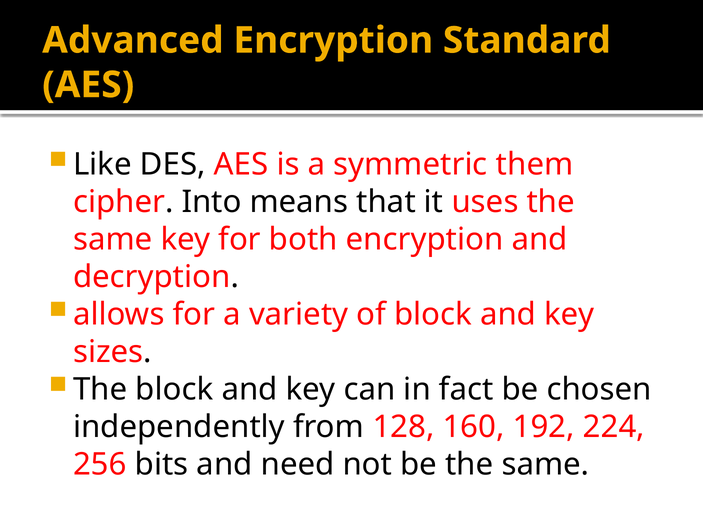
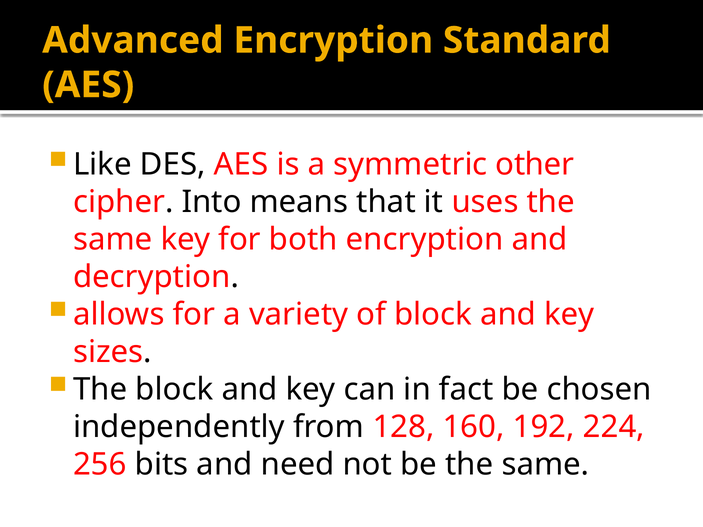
them: them -> other (535, 164)
